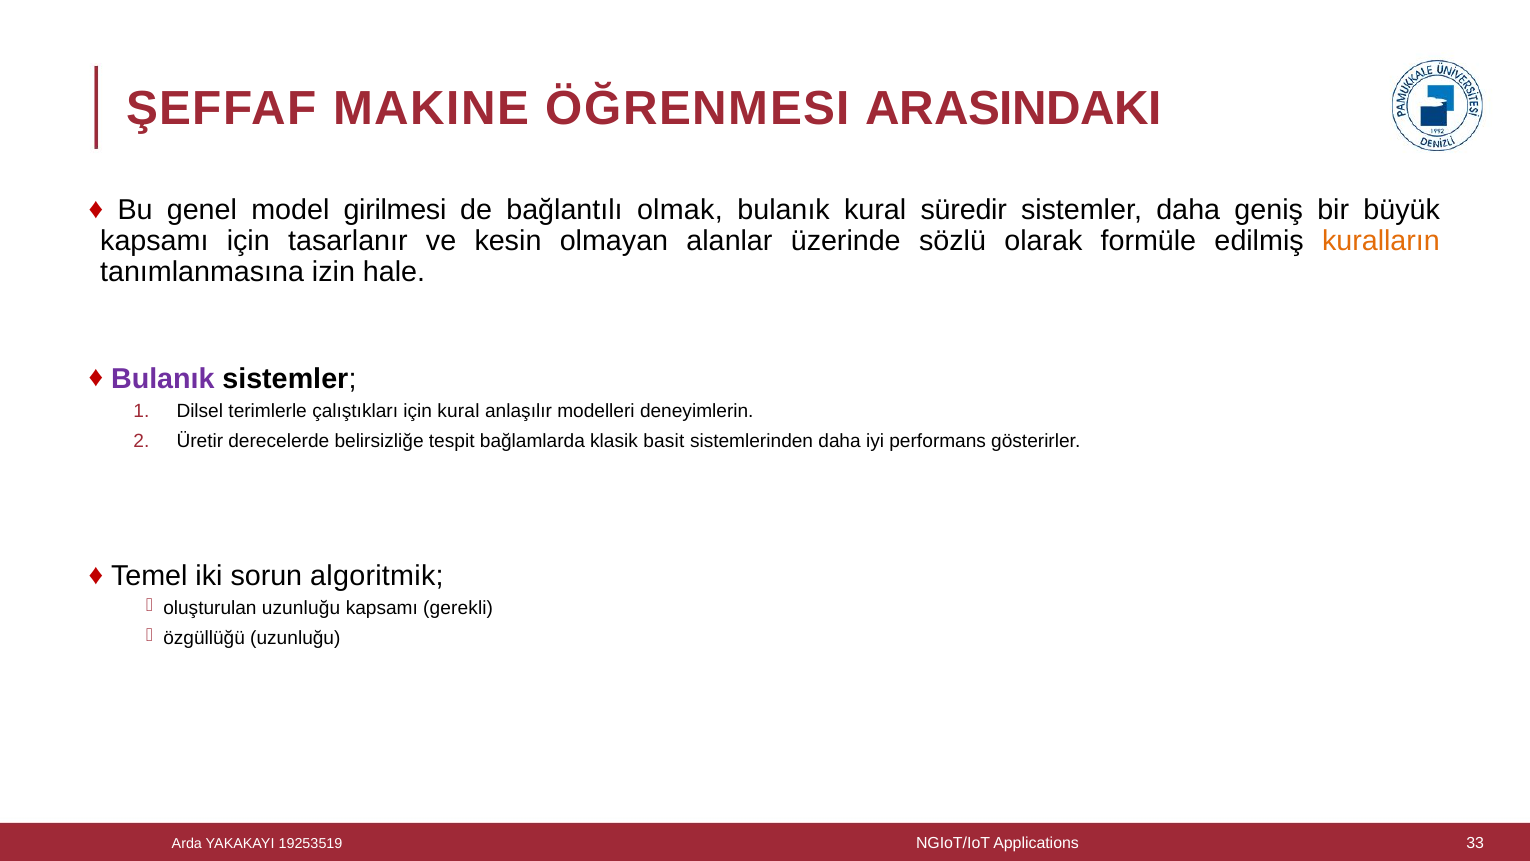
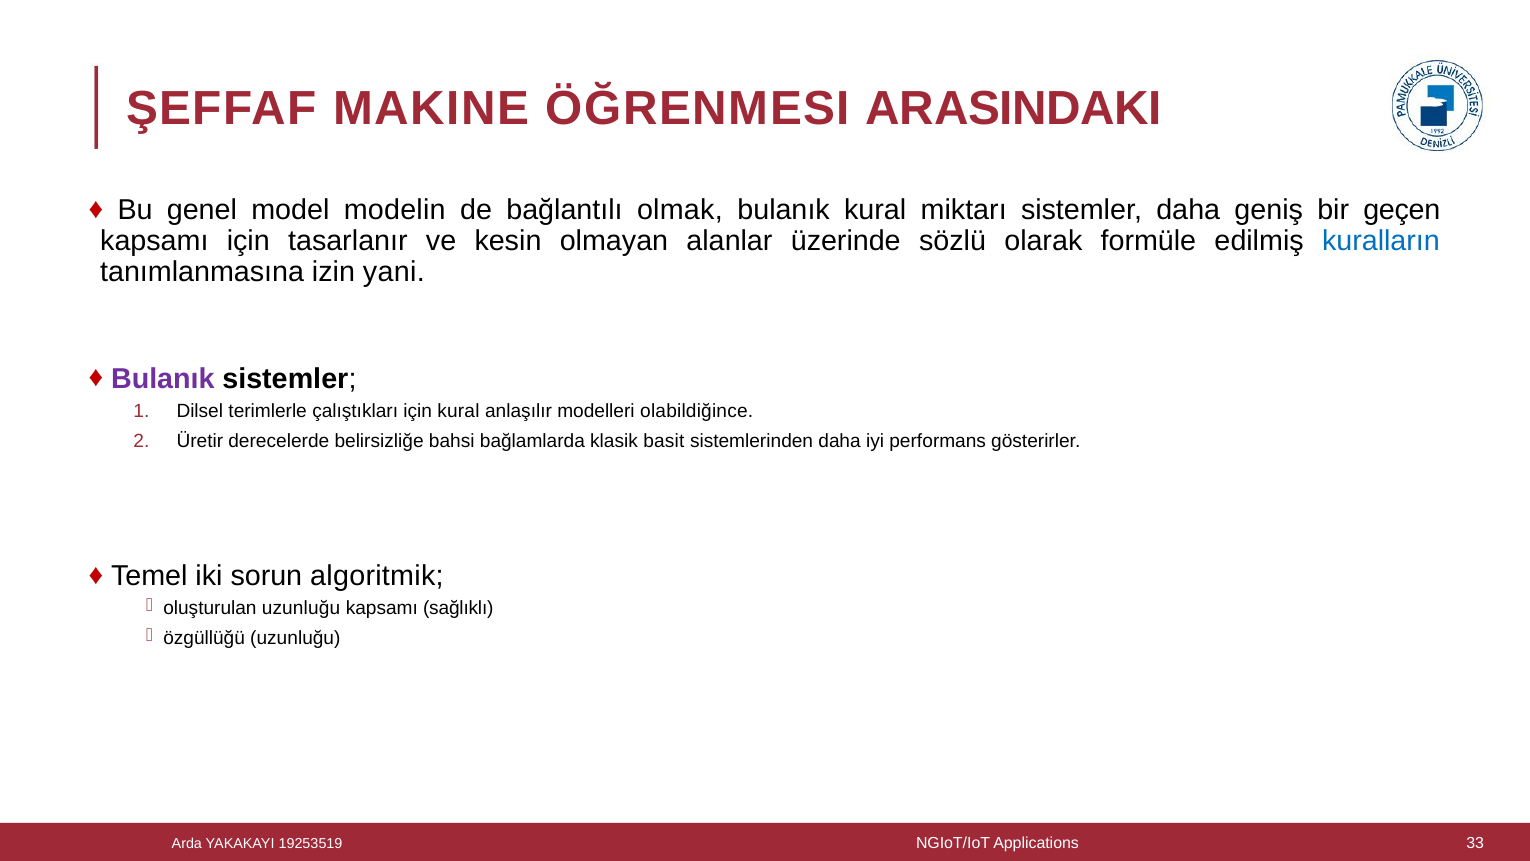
girilmesi: girilmesi -> modelin (395, 210)
süredir: süredir -> miktarı (964, 210)
büyük: büyük -> geçen (1402, 210)
kuralların colour: orange -> blue (1381, 241)
hale: hale -> yani (394, 272)
deneyimlerin: deneyimlerin -> olabildiğince (697, 411)
tespit: tespit -> bahsi (452, 441)
gerekli: gerekli -> sağlıklı (458, 608)
